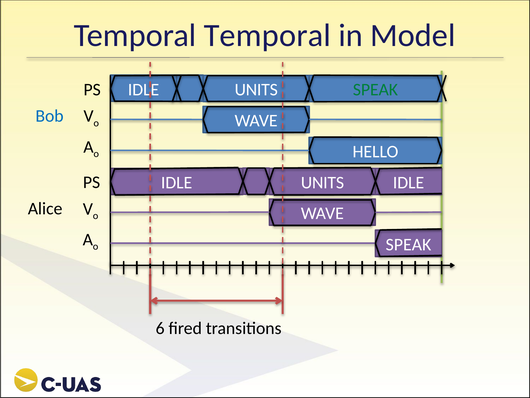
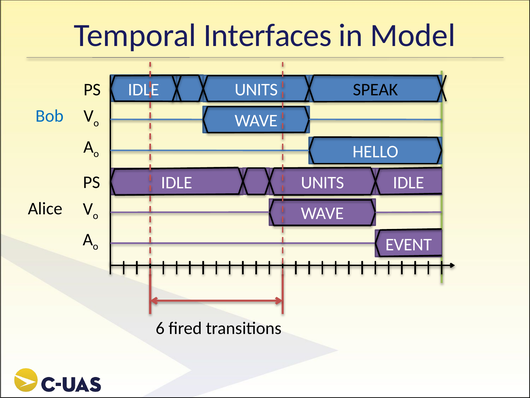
Temporal Temporal: Temporal -> Interfaces (268, 35)
SPEAK colour: green -> black (375, 90)
SPEAK: SPEAK -> EVENT (409, 244)
